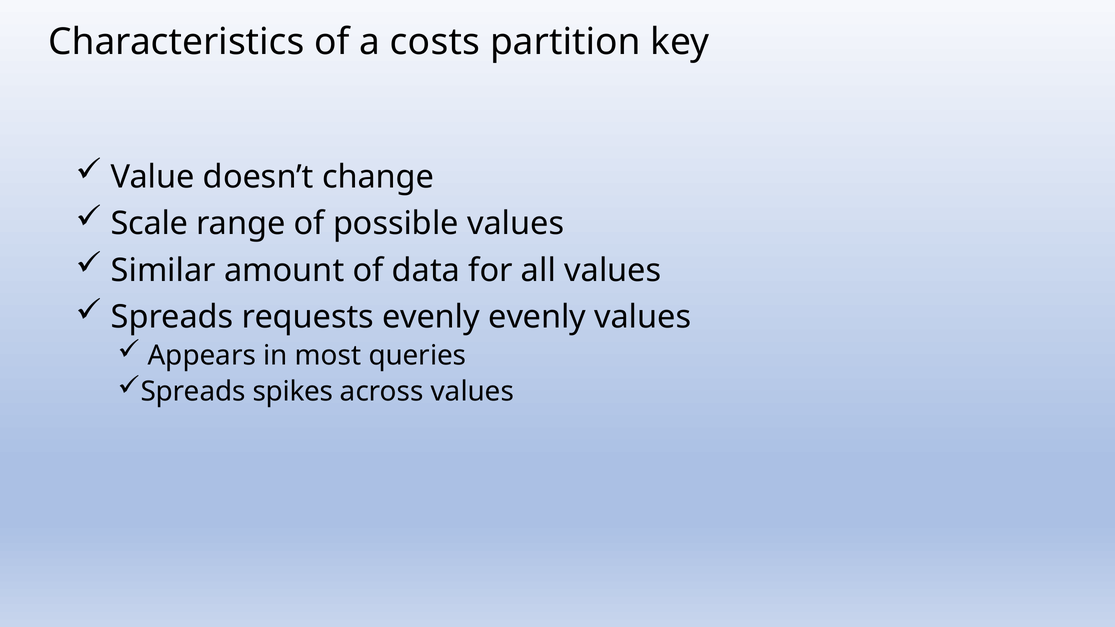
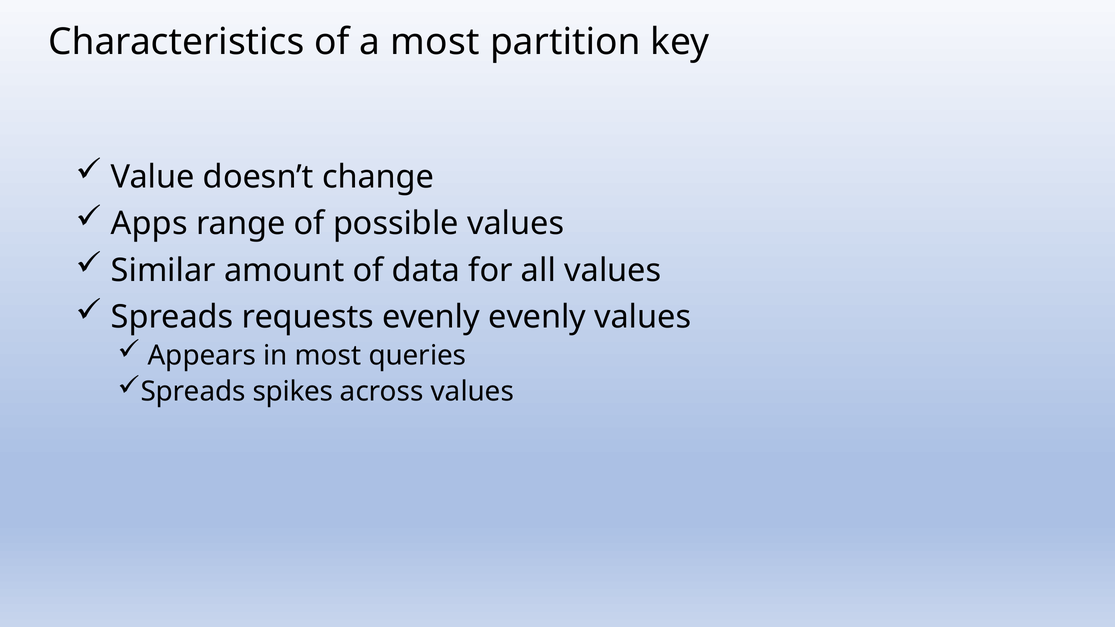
a costs: costs -> most (435, 42)
Scale: Scale -> Apps (149, 224)
